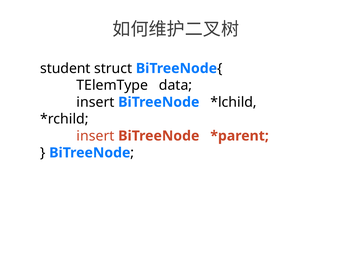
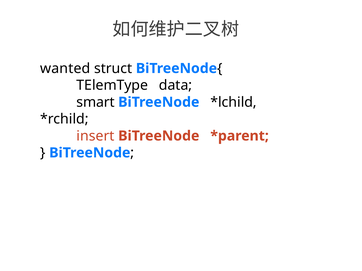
student: student -> wanted (65, 69)
insert: insert -> smart (96, 102)
